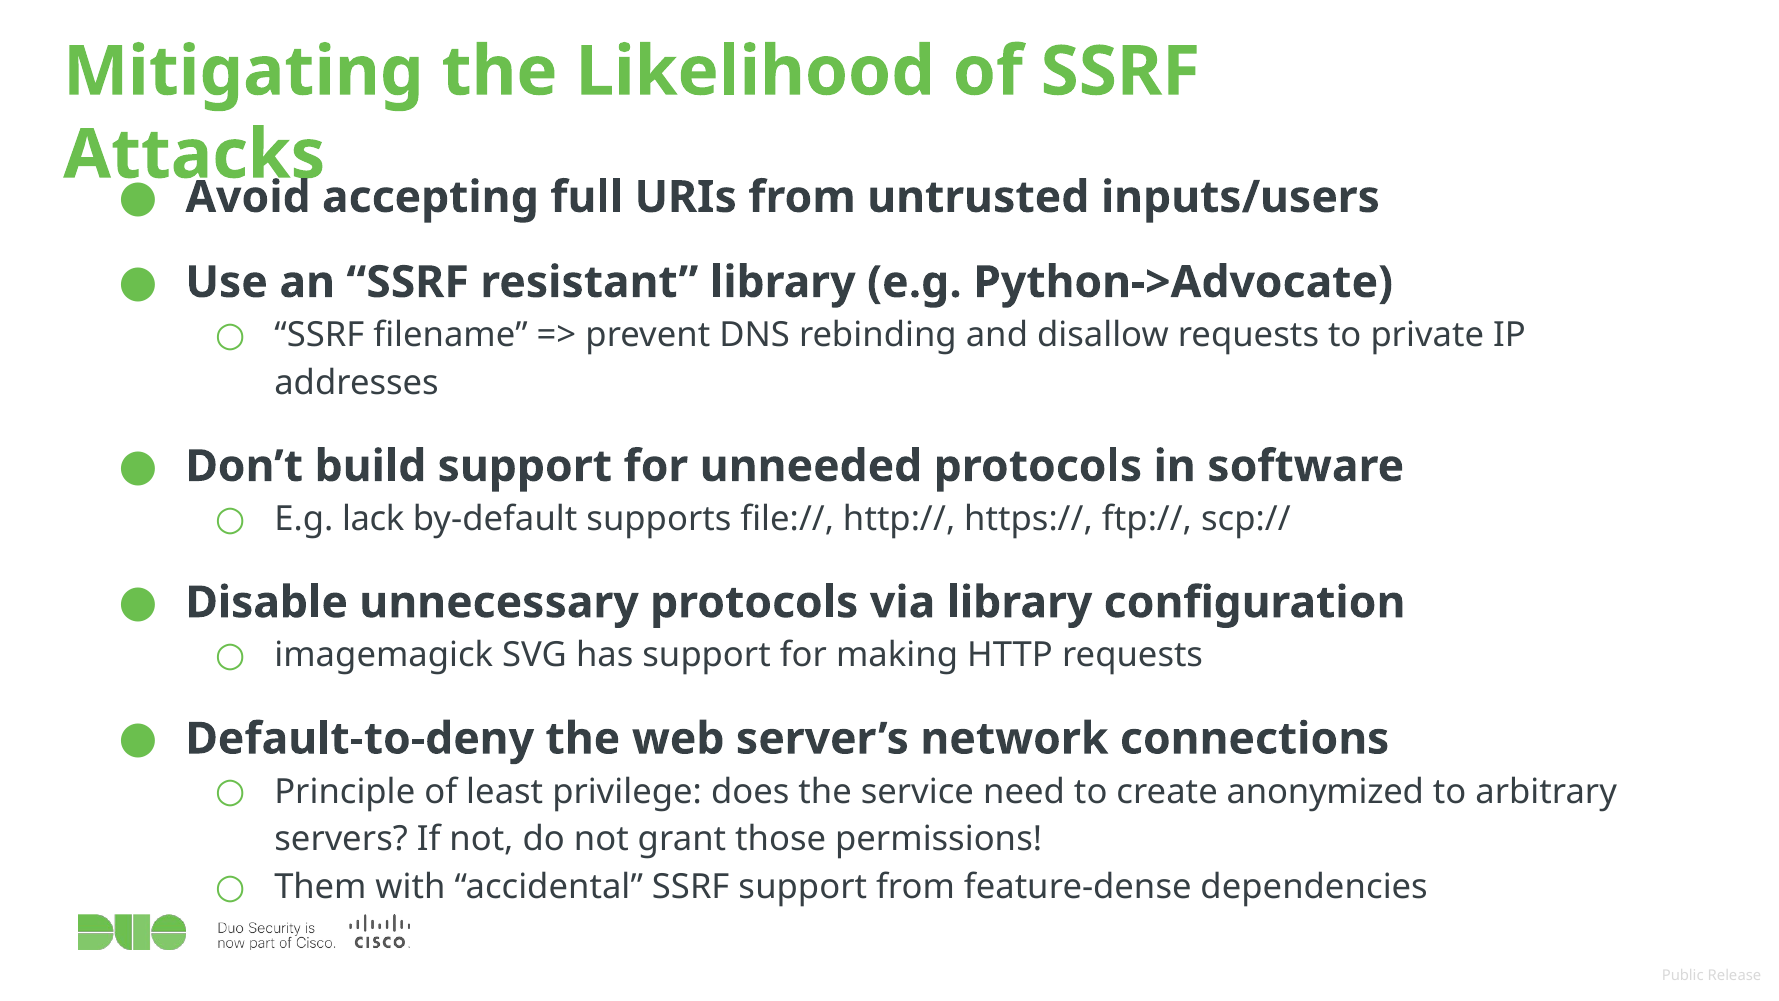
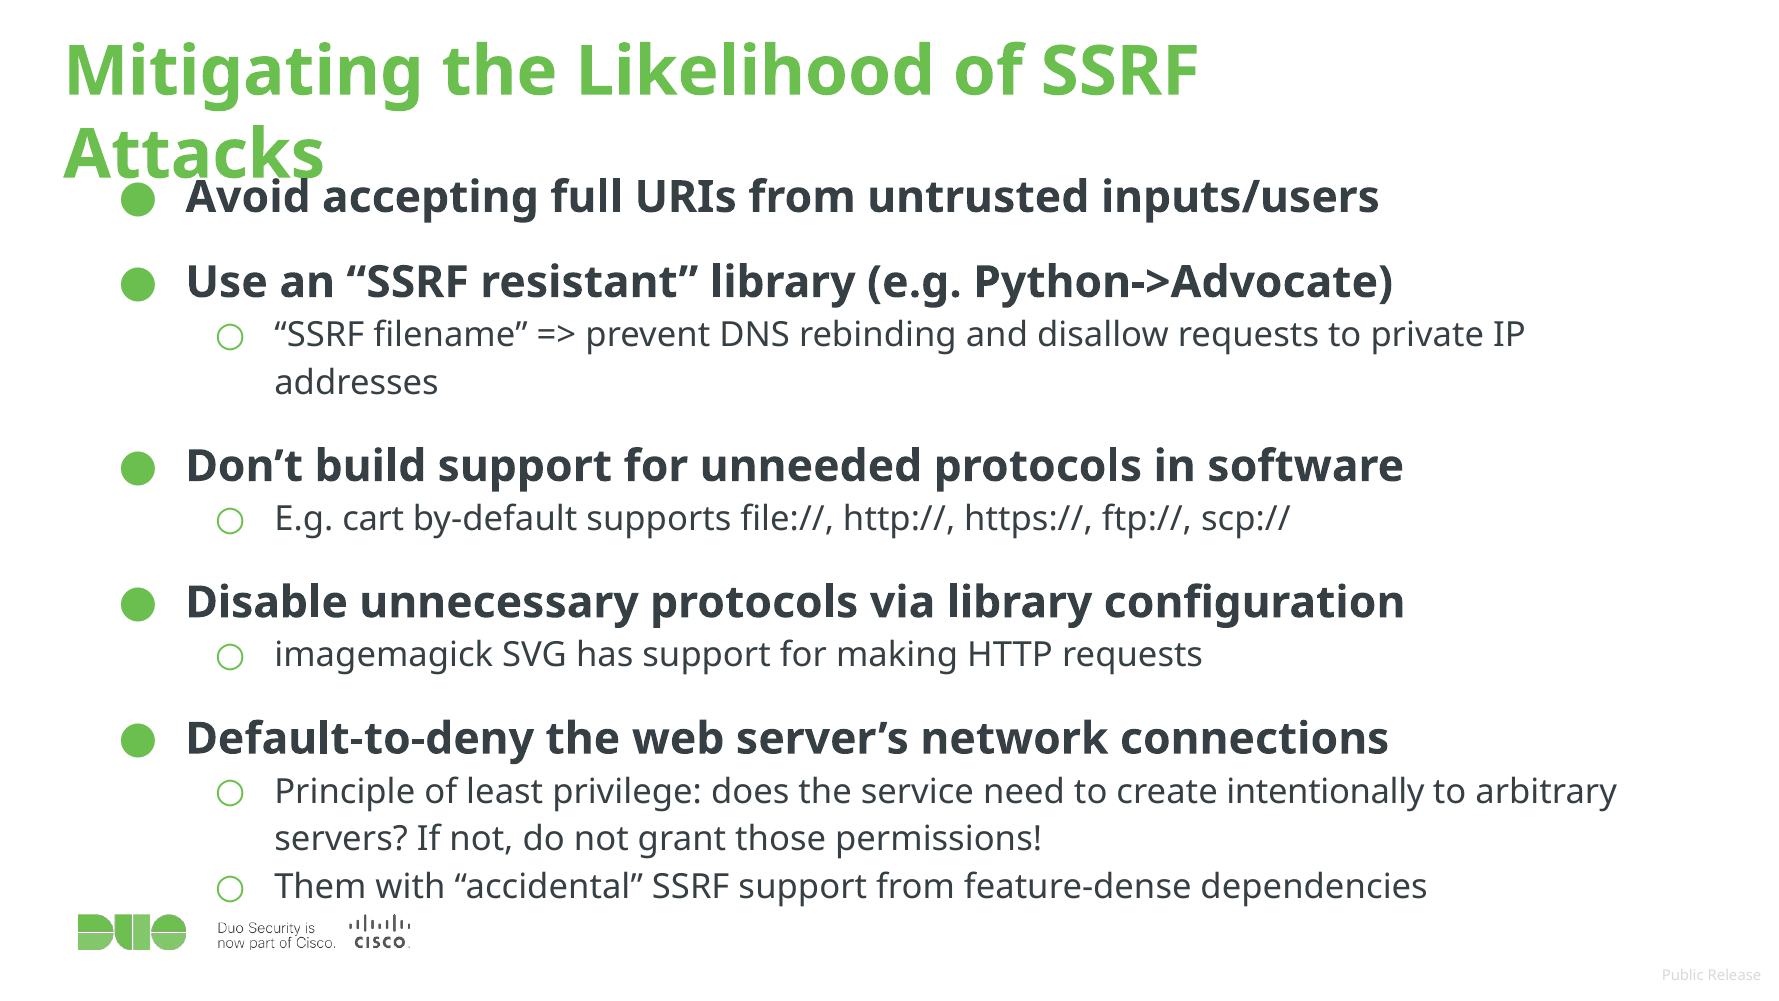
lack: lack -> cart (373, 519)
anonymized: anonymized -> intentionally (1325, 792)
